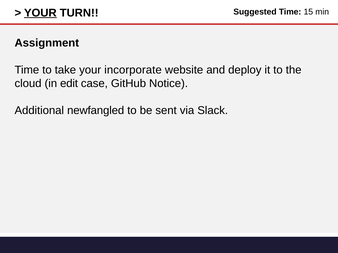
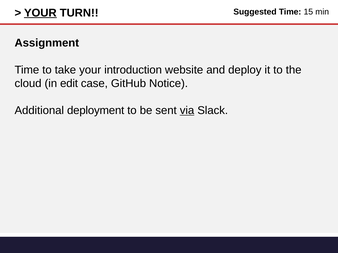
incorporate: incorporate -> introduction (133, 70)
newfangled: newfangled -> deployment (96, 111)
via underline: none -> present (187, 111)
